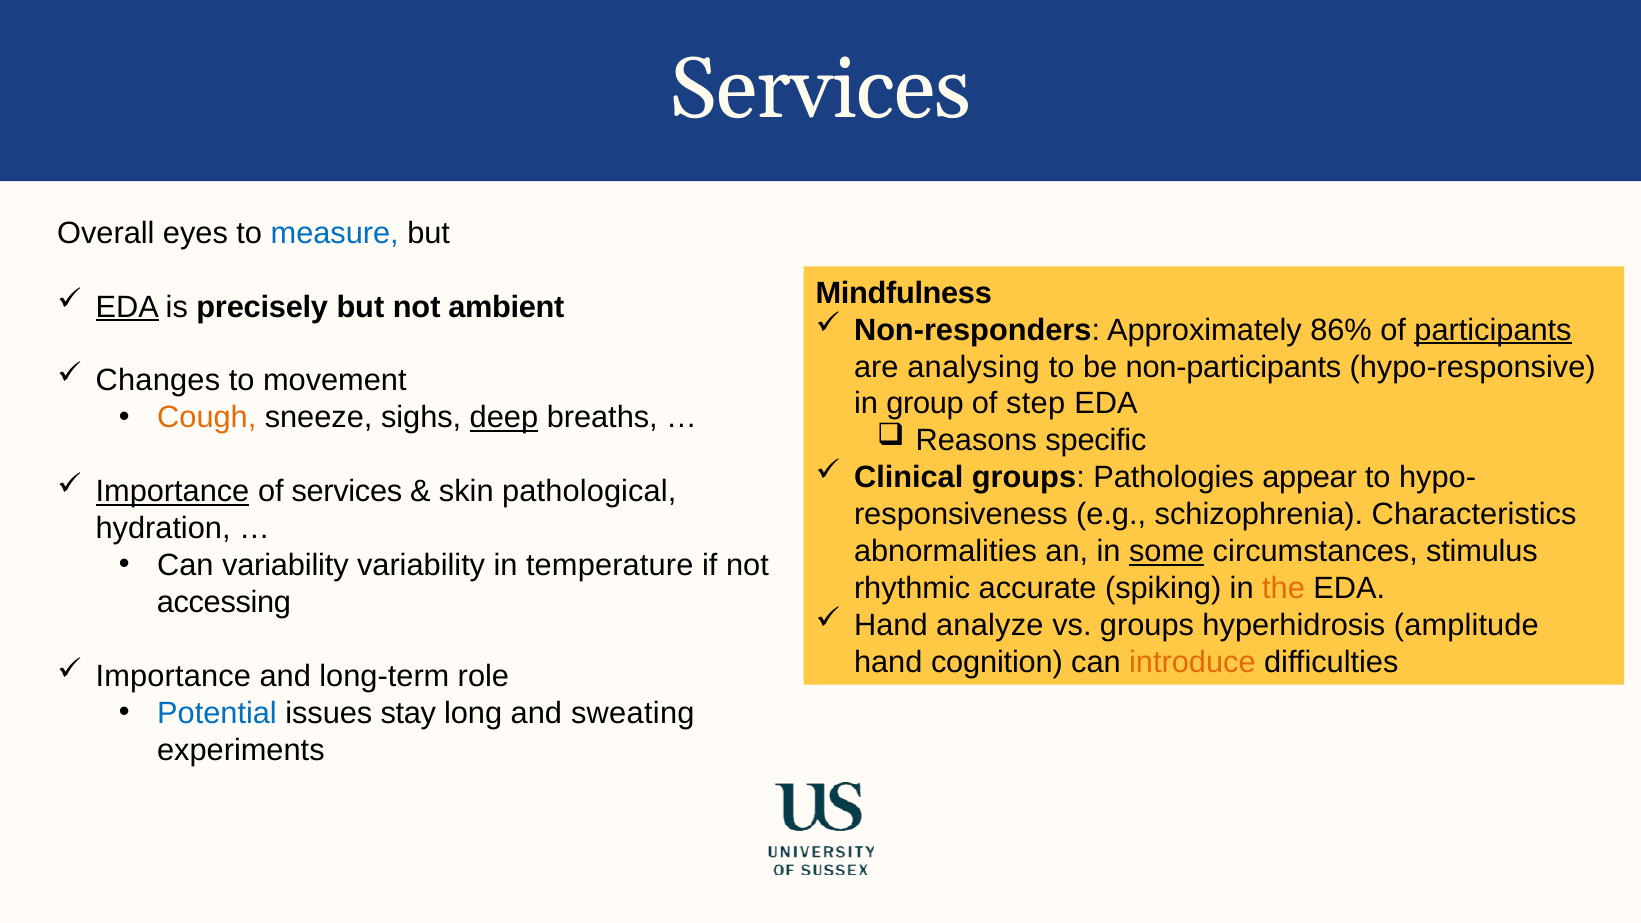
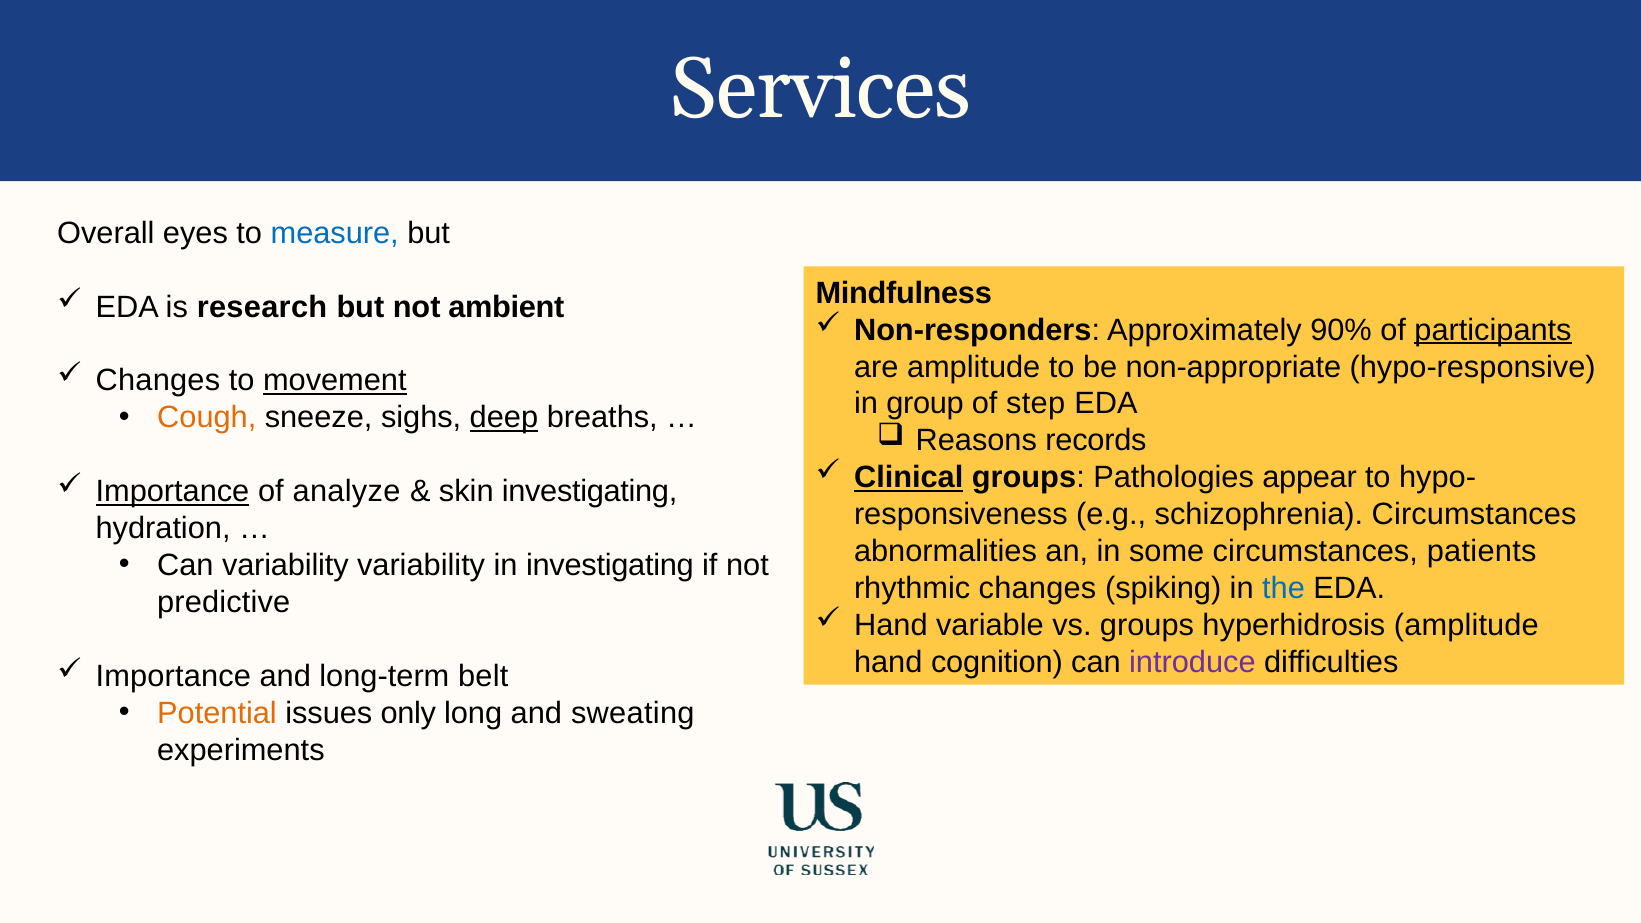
EDA underline: present -> none (127, 307)
precisely: precisely -> research (262, 307)
86%: 86% -> 90% (1341, 330)
are analysing: analysing -> amplitude (974, 367)
non-participants: non-participants -> non-appropriate (1233, 367)
movement underline: none -> present (335, 381)
specific: specific -> records (1096, 441)
Clinical underline: none -> present (909, 478)
of services: services -> analyze (347, 491)
skin pathological: pathological -> investigating (590, 491)
schizophrenia Characteristics: Characteristics -> Circumstances (1474, 515)
some underline: present -> none (1167, 551)
stimulus: stimulus -> patients (1482, 551)
in temperature: temperature -> investigating (610, 565)
rhythmic accurate: accurate -> changes (1038, 588)
the colour: orange -> blue (1284, 588)
accessing: accessing -> predictive (224, 602)
analyze: analyze -> variable (990, 625)
introduce colour: orange -> purple (1192, 662)
role: role -> belt (483, 676)
Potential colour: blue -> orange (217, 713)
stay: stay -> only (408, 713)
